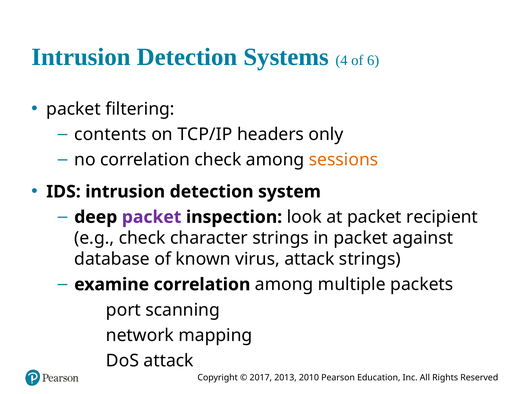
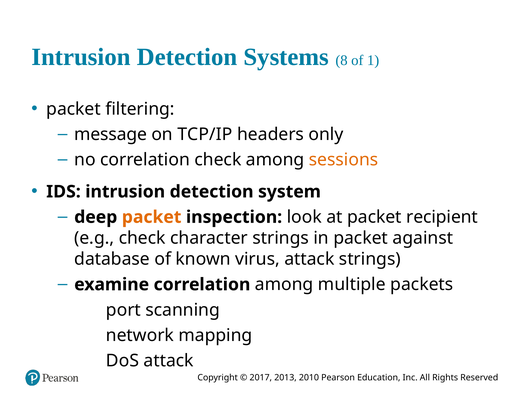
4: 4 -> 8 (341, 60)
6: 6 -> 1 (373, 60)
contents: contents -> message (111, 134)
packet colour: purple -> orange (152, 217)
